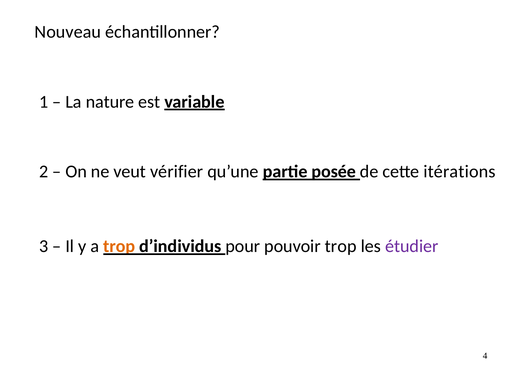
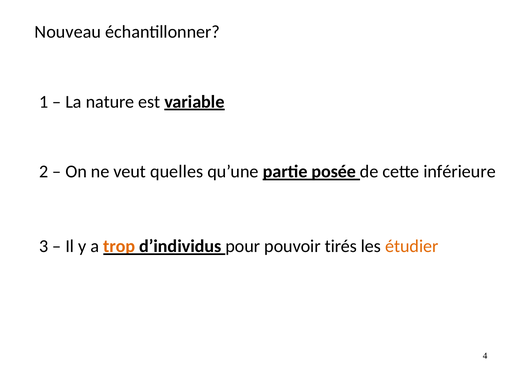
vérifier: vérifier -> quelles (177, 172)
itérations: itérations -> inférieure (460, 172)
pouvoir trop: trop -> tirés (341, 247)
étudier colour: purple -> orange (412, 247)
